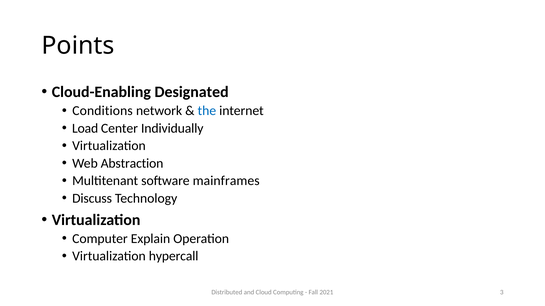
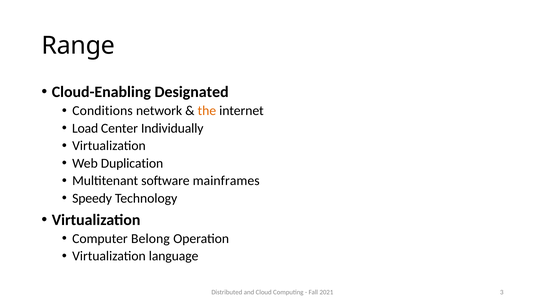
Points: Points -> Range (78, 46)
the colour: blue -> orange (207, 111)
Abstraction: Abstraction -> Duplication (132, 164)
Discuss: Discuss -> Speedy (92, 199)
Explain: Explain -> Belong (150, 239)
hypercall: hypercall -> language (174, 257)
